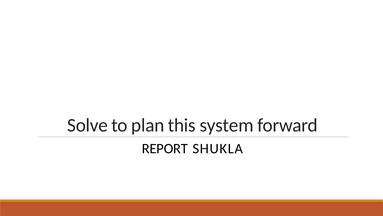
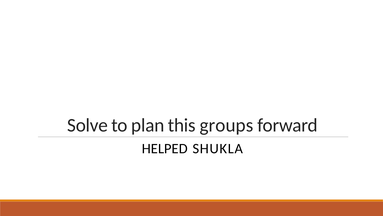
system: system -> groups (226, 125)
REPORT: REPORT -> HELPED (165, 148)
